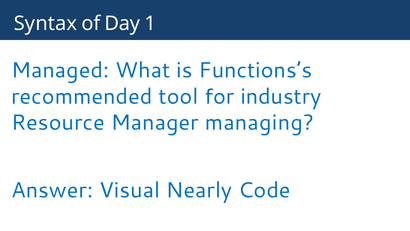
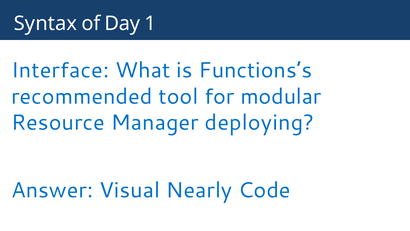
Managed: Managed -> Interface (60, 70)
industry: industry -> modular (281, 96)
managing: managing -> deploying (260, 123)
